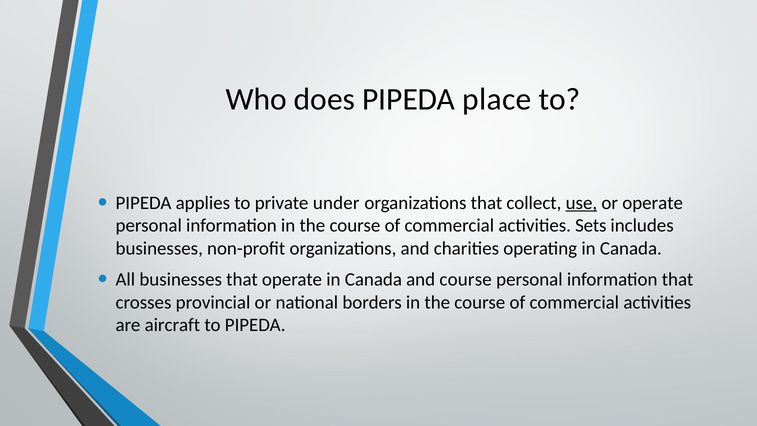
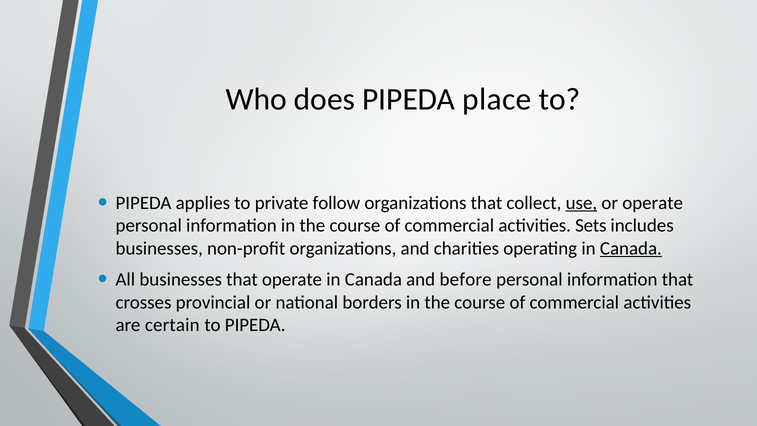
under: under -> follow (336, 203)
Canada underline: none -> present (631, 248)
and course: course -> before (466, 280)
aircraft: aircraft -> certain (172, 325)
